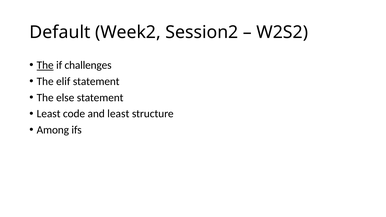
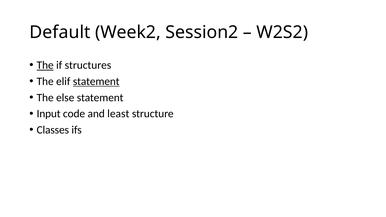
challenges: challenges -> structures (88, 65)
statement underline: none -> present (96, 81)
Least: Least -> Input (49, 114)
Among: Among -> Classes (53, 130)
